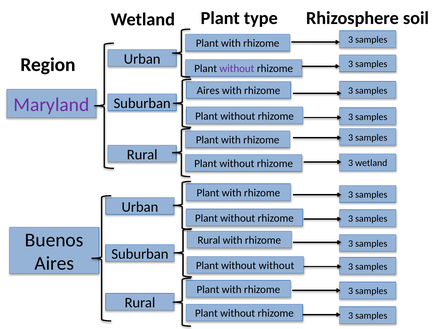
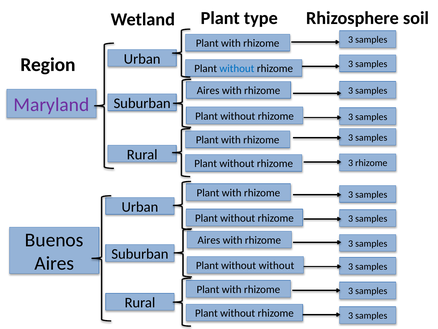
without colour: purple -> blue (237, 69)
3 wetland: wetland -> rhizome (371, 163)
Rural: Rural -> Aires (209, 240)
